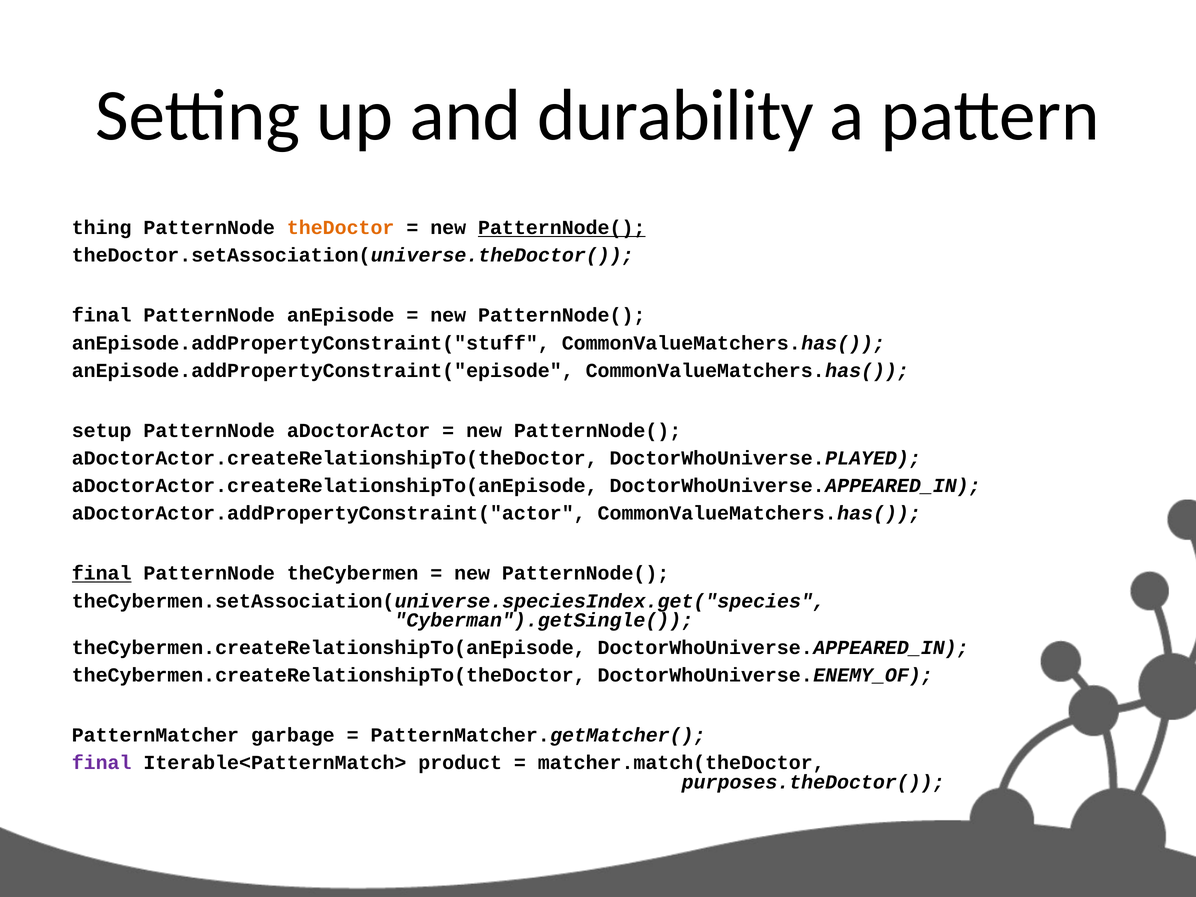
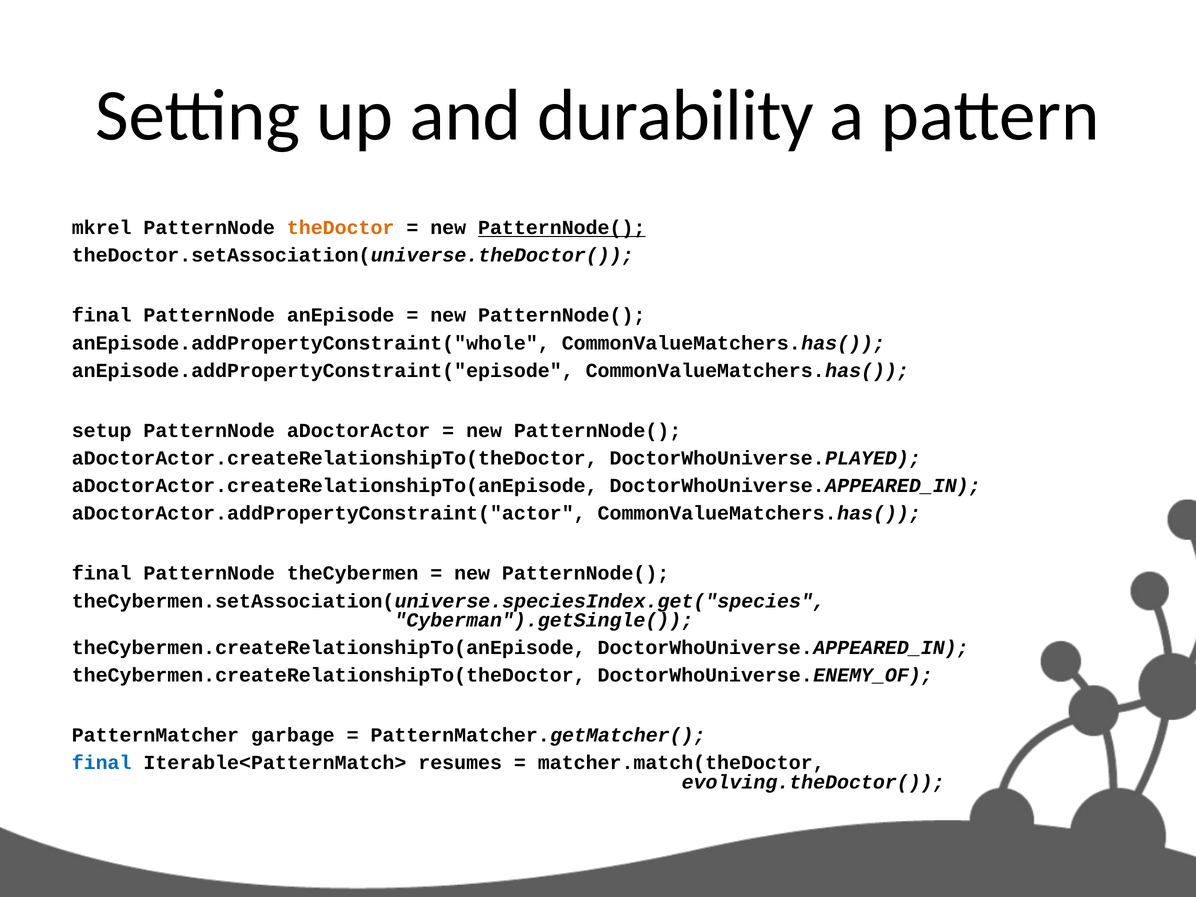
thing: thing -> mkrel (102, 228)
anEpisode.addPropertyConstraint("stuff: anEpisode.addPropertyConstraint("stuff -> anEpisode.addPropertyConstraint("whole (311, 343)
final underline: present -> none (102, 573)
final colour: purple -> blue (102, 763)
product: product -> resumes (460, 763)
purposes.theDoctor(: purposes.theDoctor( -> evolving.theDoctor( (813, 782)
